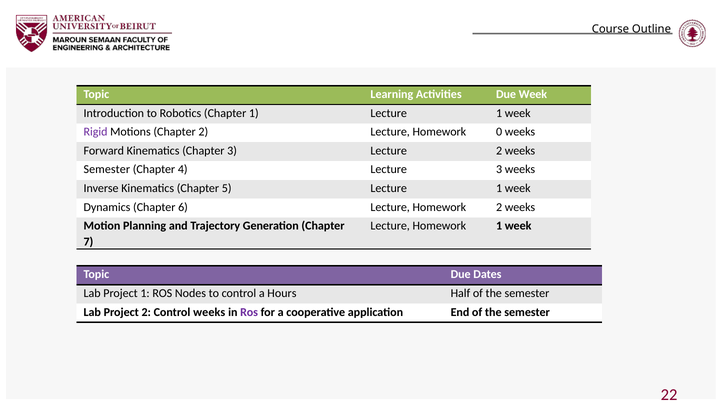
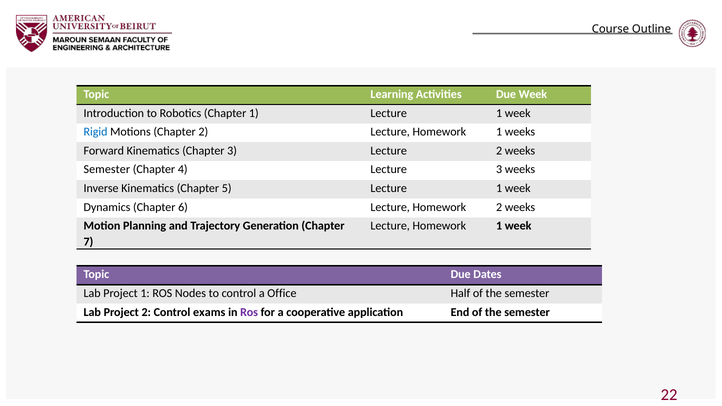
Rigid colour: purple -> blue (96, 132)
2 Lecture Homework 0: 0 -> 1 (499, 132)
Hours: Hours -> Office (282, 293)
Control weeks: weeks -> exams (209, 312)
